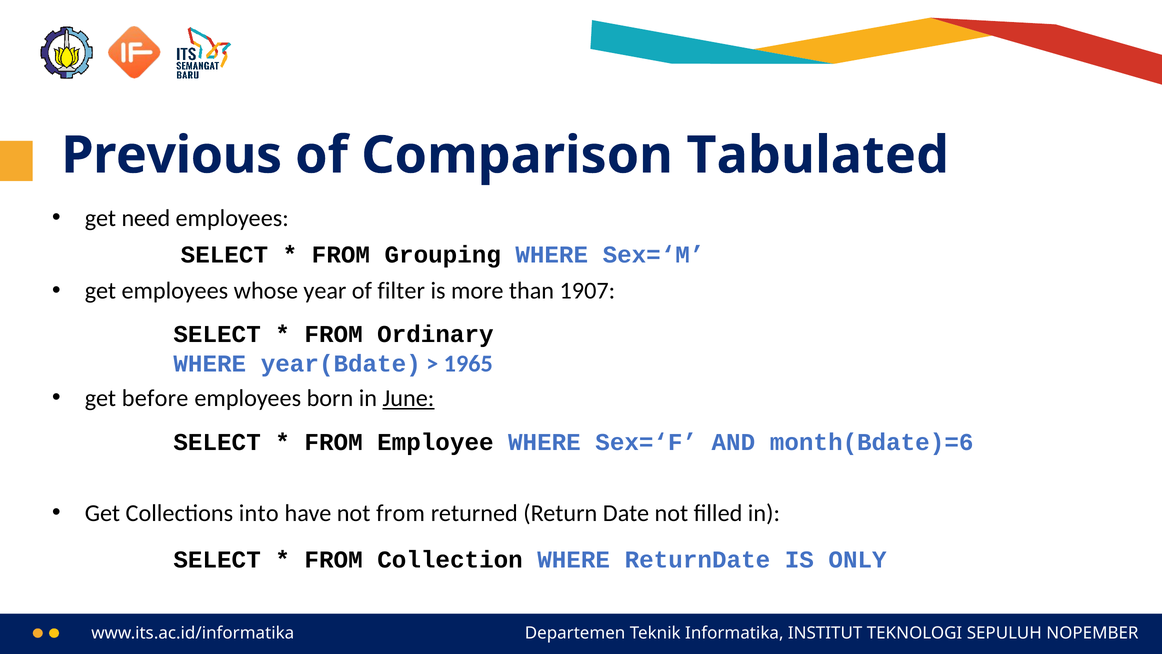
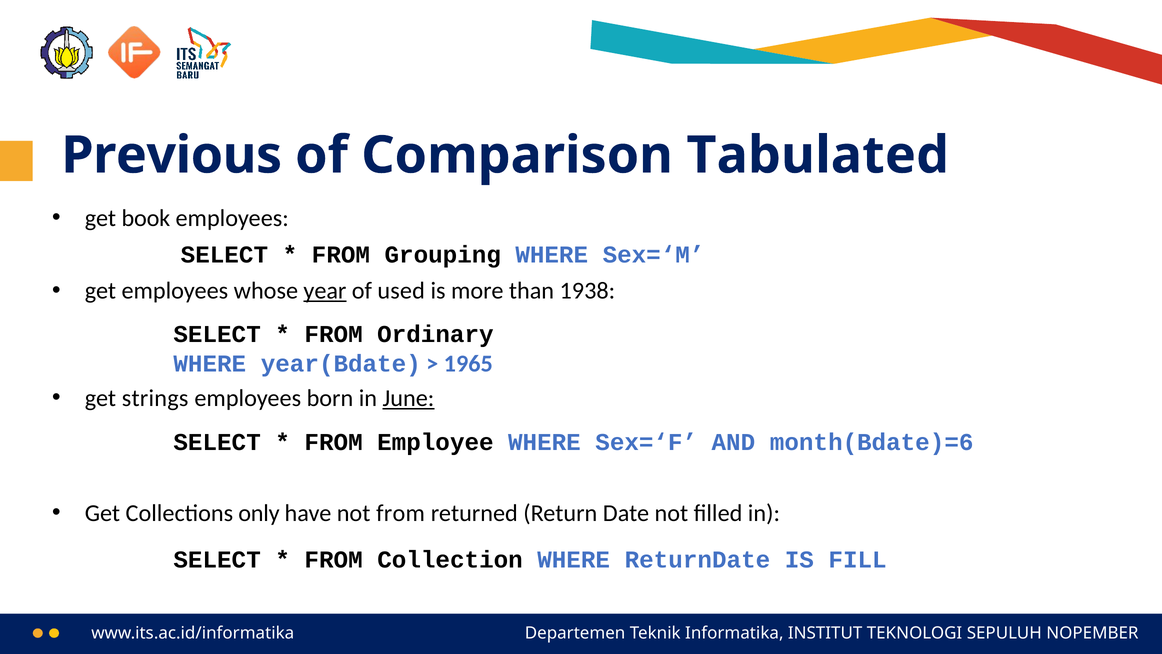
need: need -> book (146, 218)
year underline: none -> present (325, 291)
filter: filter -> used (401, 291)
1907: 1907 -> 1938 (587, 291)
before: before -> strings (155, 398)
into: into -> only (259, 513)
ONLY: ONLY -> FILL (858, 559)
